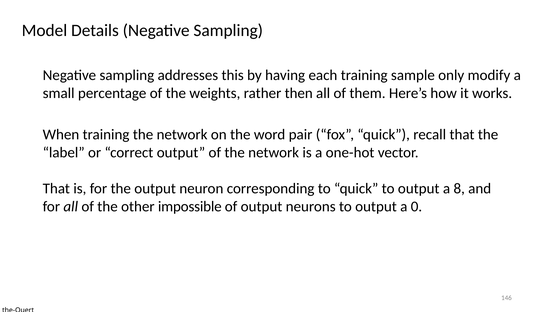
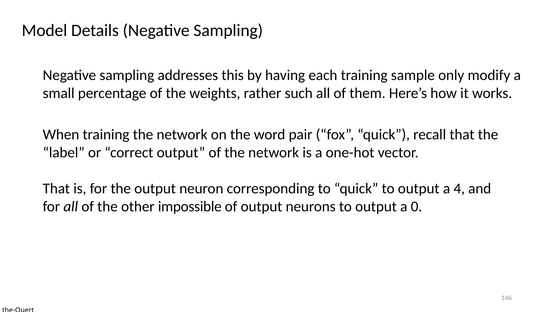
then: then -> such (299, 93)
8: 8 -> 4 (459, 188)
